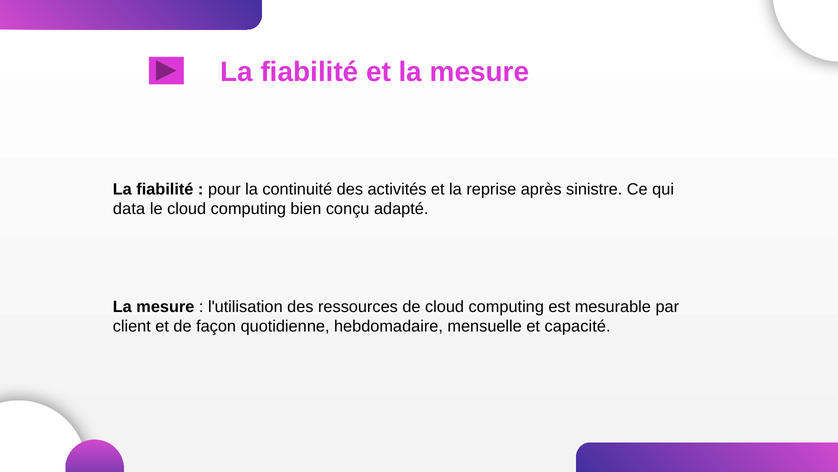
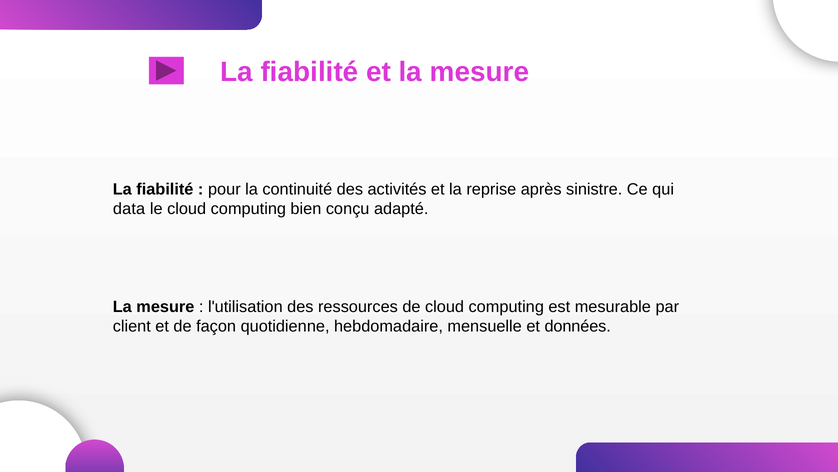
capacité: capacité -> données (578, 326)
